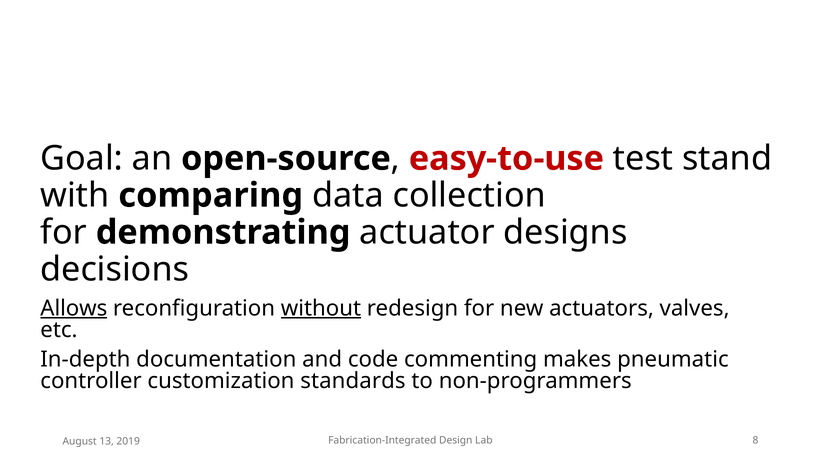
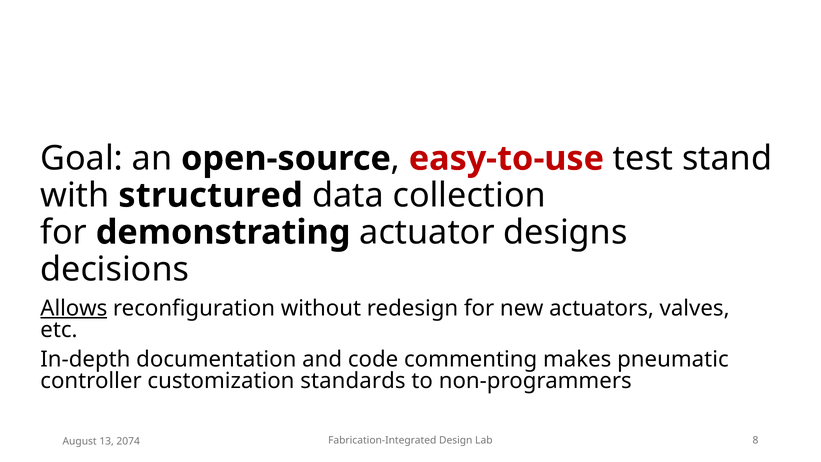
comparing: comparing -> structured (211, 195)
without underline: present -> none (321, 308)
2019: 2019 -> 2074 (128, 441)
